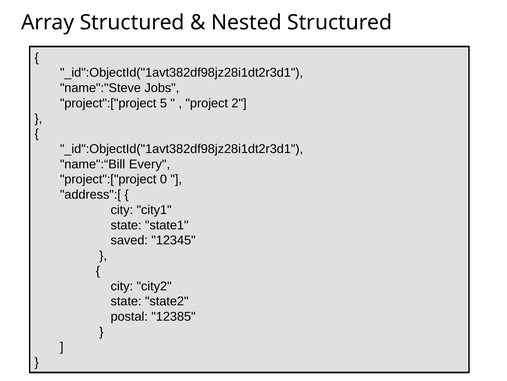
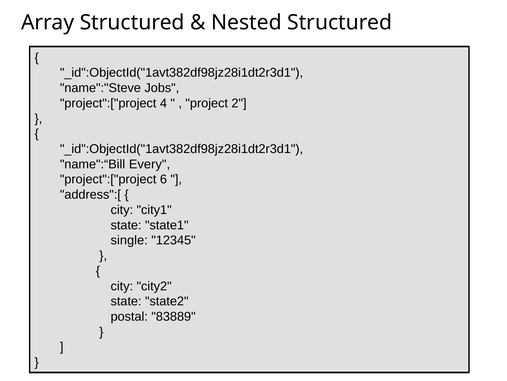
5: 5 -> 4 (163, 103)
0: 0 -> 6 (163, 179)
saved: saved -> single (129, 240)
12385: 12385 -> 83889 (173, 316)
